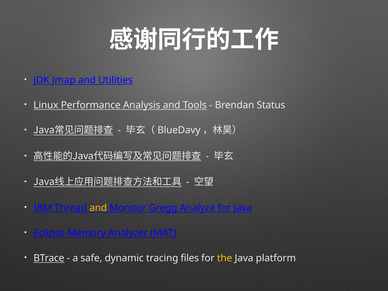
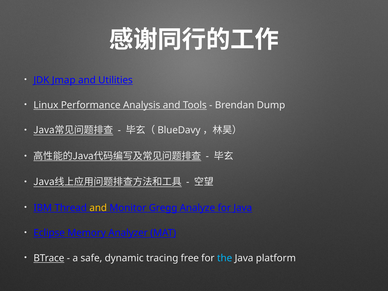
Status: Status -> Dump (271, 105)
files: files -> free (190, 258)
the colour: yellow -> light blue (225, 258)
